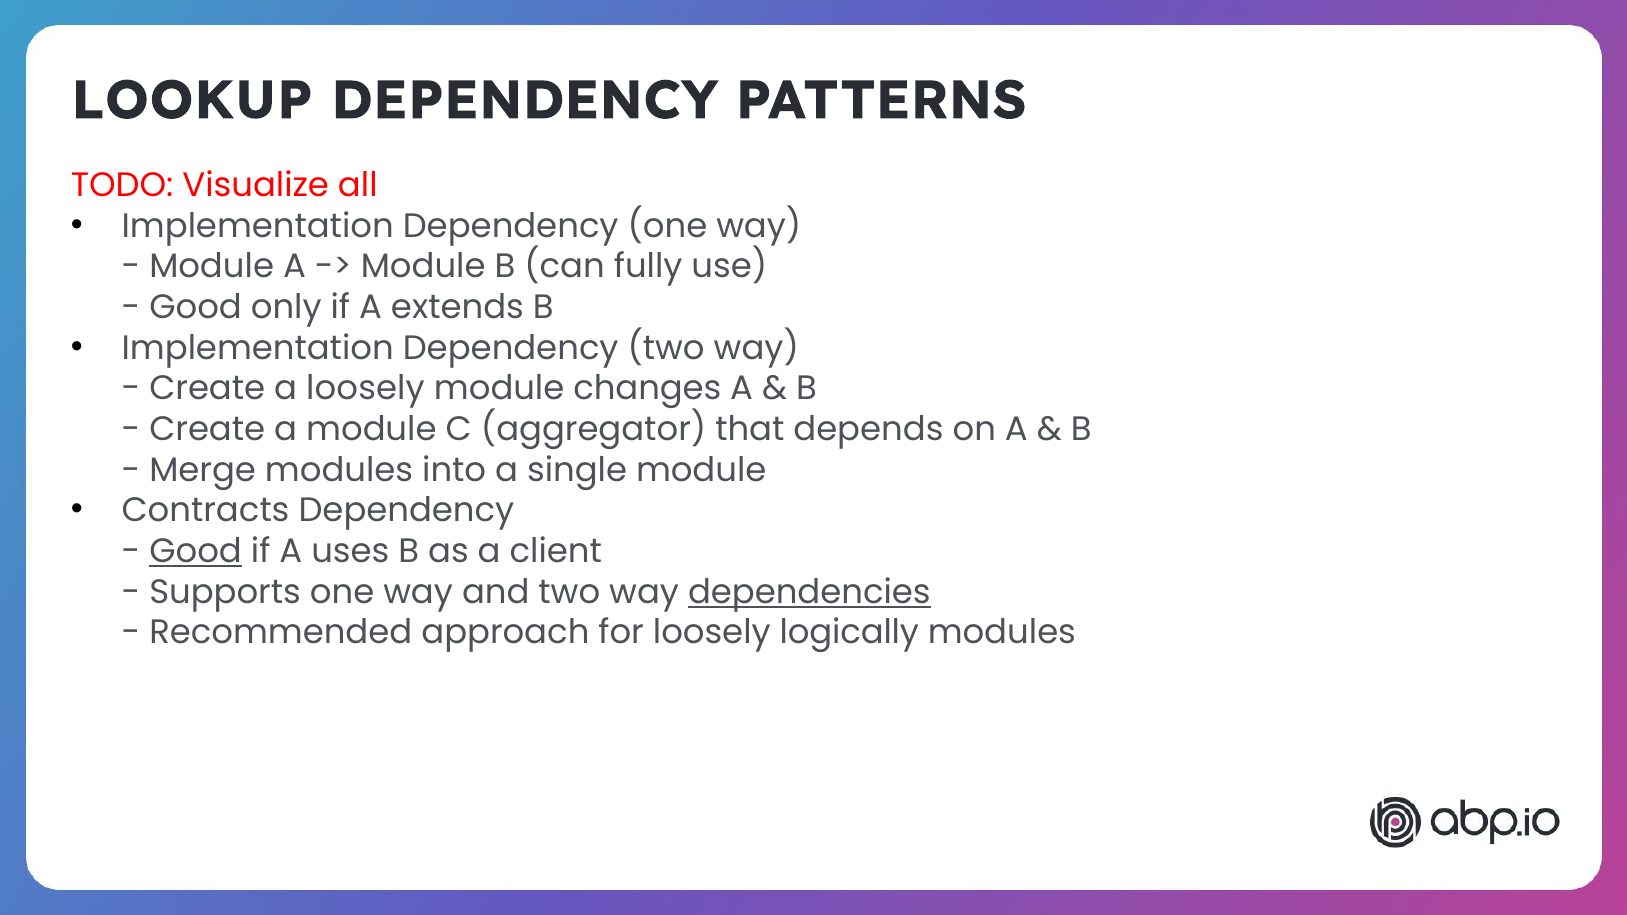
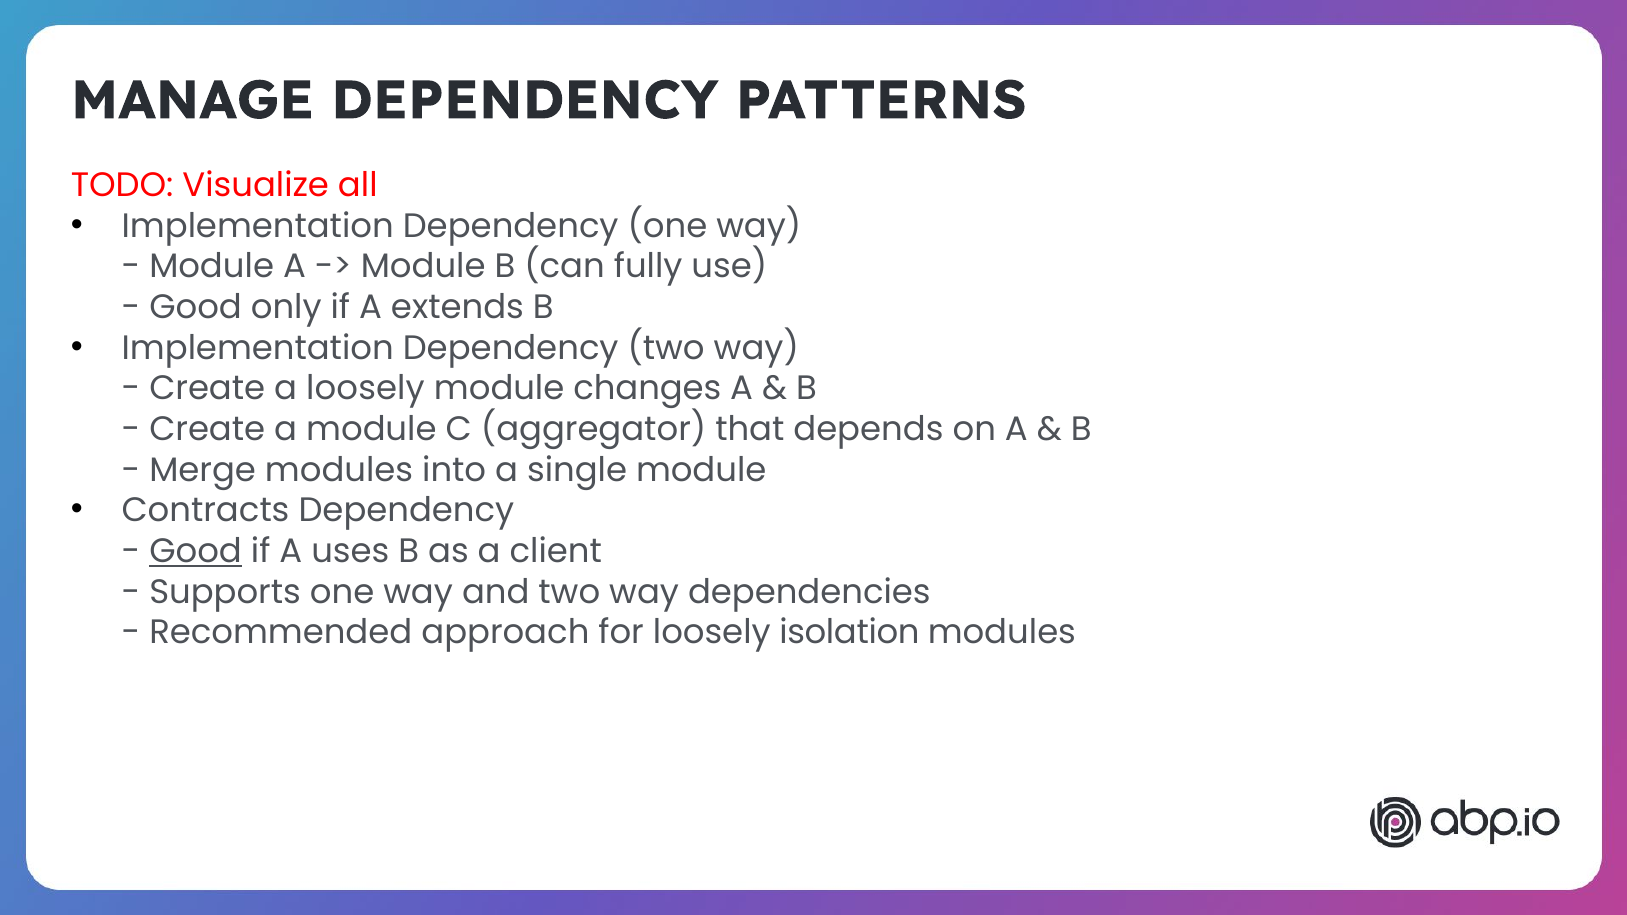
LOOKUP: LOOKUP -> MANAGE (192, 101)
dependencies underline: present -> none (809, 592)
logically: logically -> isolation (849, 633)
